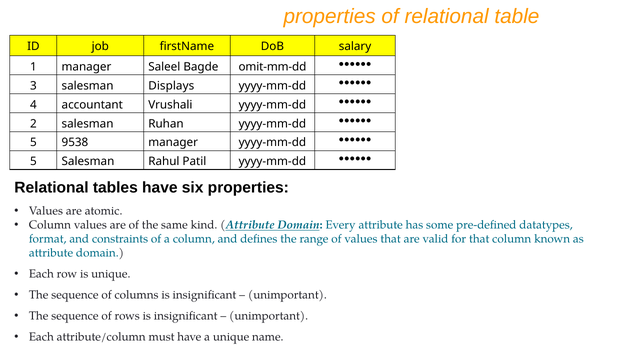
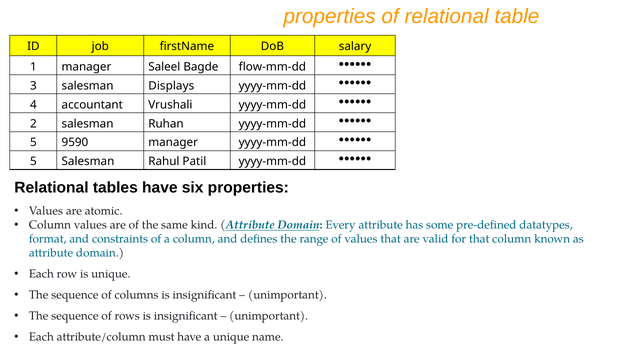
omit-mm-dd: omit-mm-dd -> flow-mm-dd (272, 67)
9538: 9538 -> 9590 (75, 143)
